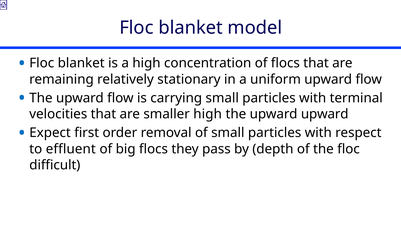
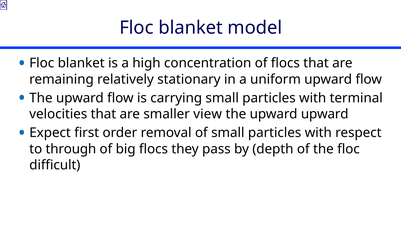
smaller high: high -> view (208, 114)
effluent: effluent -> through (71, 149)
